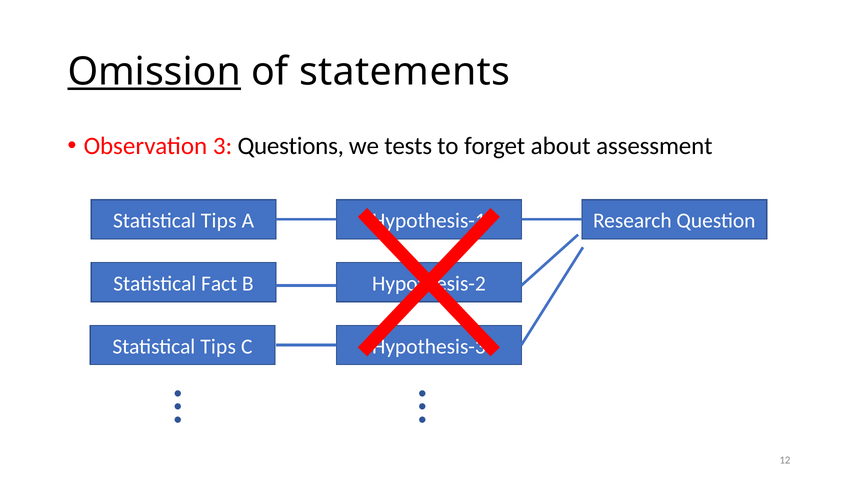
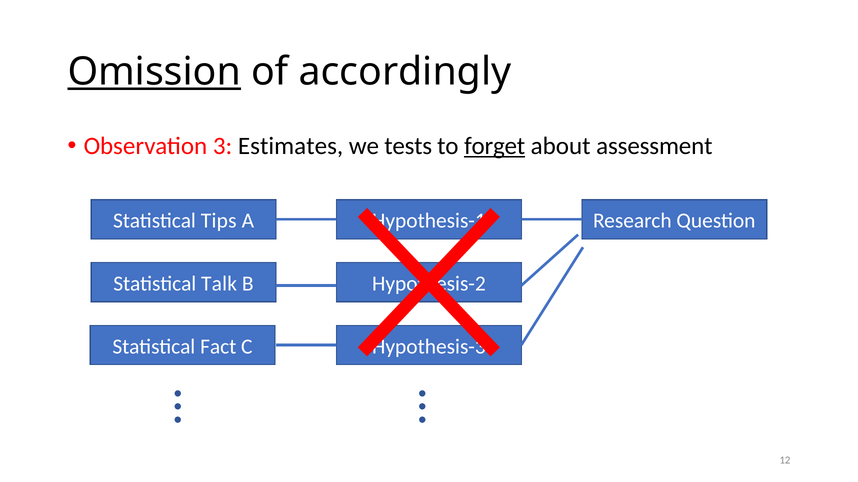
statements: statements -> accordingly (405, 72)
Questions: Questions -> Estimates (291, 146)
forget underline: none -> present (495, 146)
Fact: Fact -> Talk (219, 284)
Tips: Tips -> Fact (218, 347)
